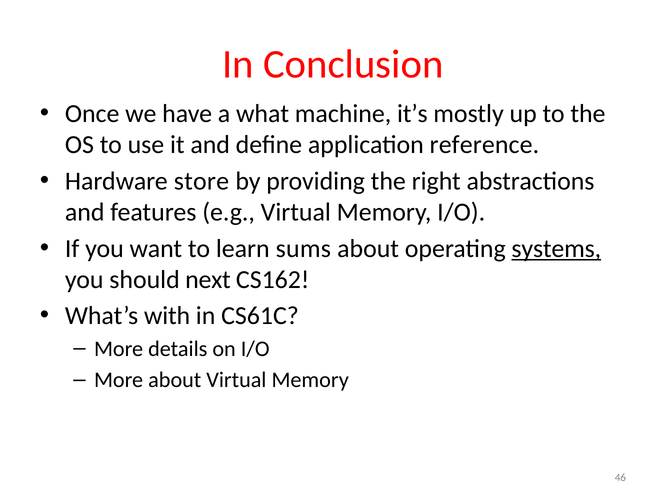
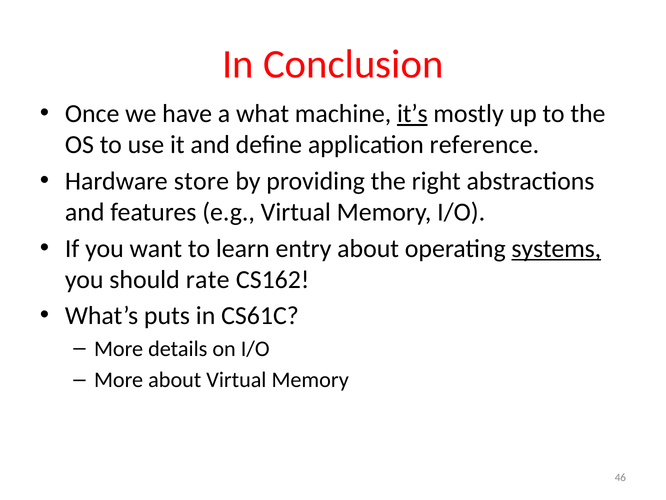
it’s underline: none -> present (412, 114)
sums: sums -> entry (303, 248)
next: next -> rate (208, 279)
with: with -> puts (167, 315)
